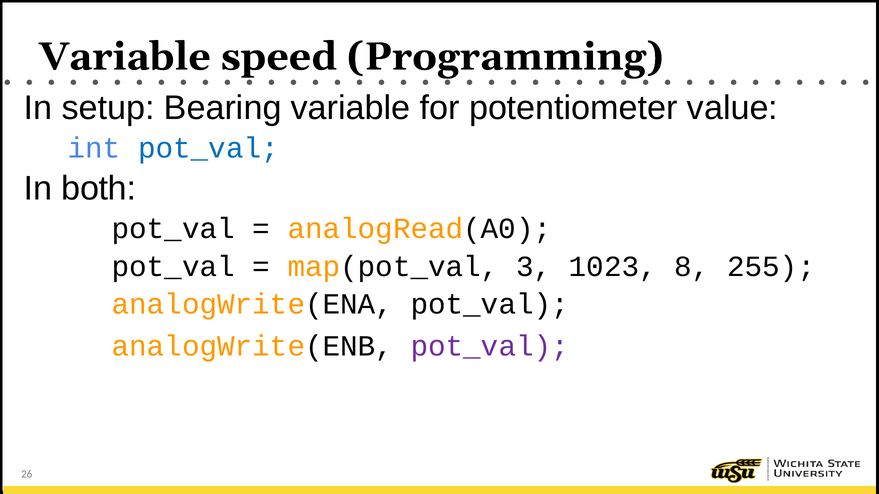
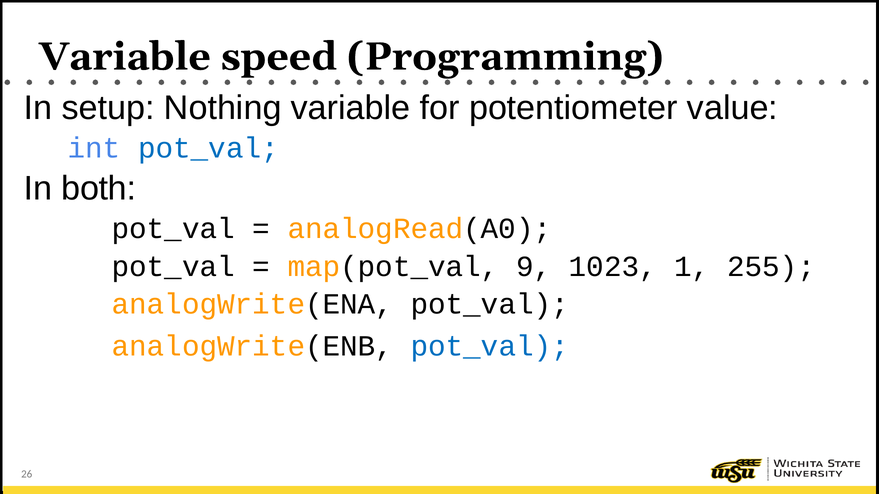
Bearing: Bearing -> Nothing (223, 108)
3: 3 -> 9 (534, 267)
8: 8 -> 1 (692, 267)
pot_val colour: purple -> blue (490, 346)
